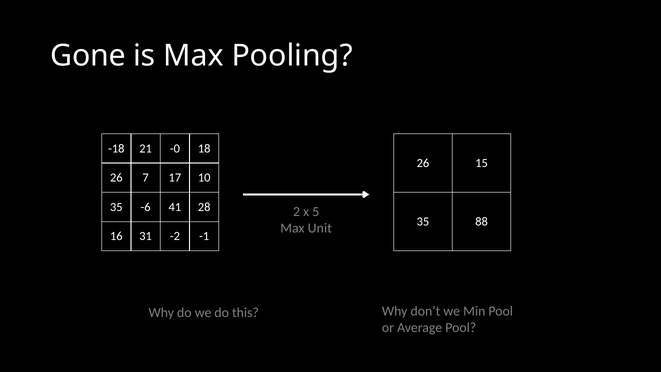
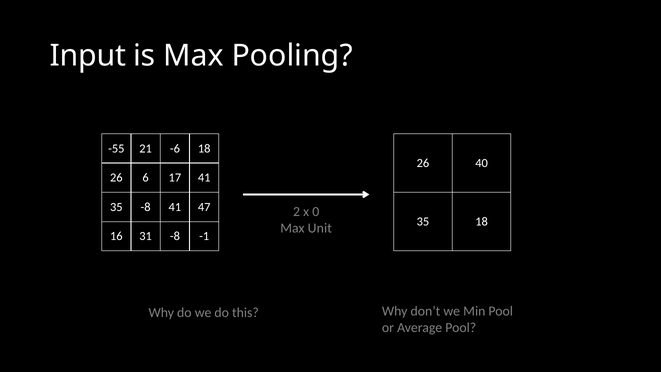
Gone: Gone -> Input (88, 56)
-18: -18 -> -55 (116, 148)
-0: -0 -> -6 (175, 148)
15: 15 -> 40 (482, 163)
7: 7 -> 6 (146, 178)
17 10: 10 -> 41 (204, 178)
35 -6: -6 -> -8 (146, 207)
28: 28 -> 47 (204, 207)
5: 5 -> 0 (316, 211)
35 88: 88 -> 18 (482, 222)
31 -2: -2 -> -8 (175, 236)
